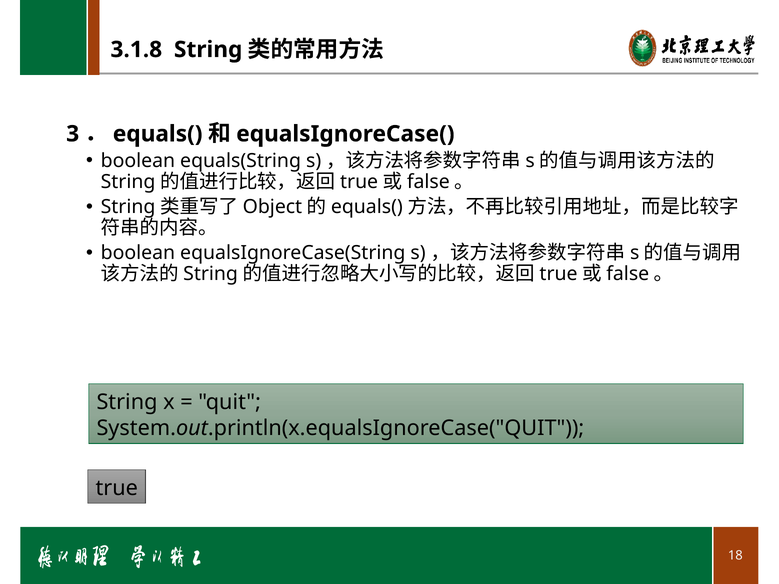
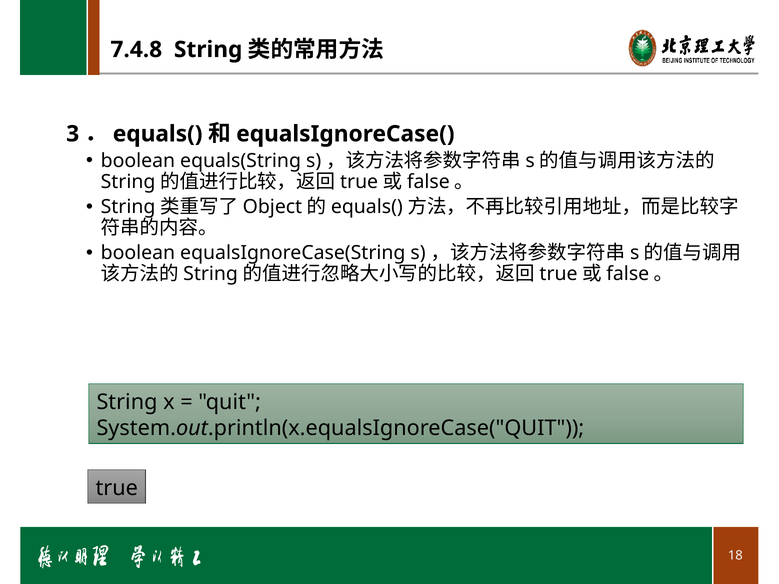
3.1.8: 3.1.8 -> 7.4.8 (136, 50)
